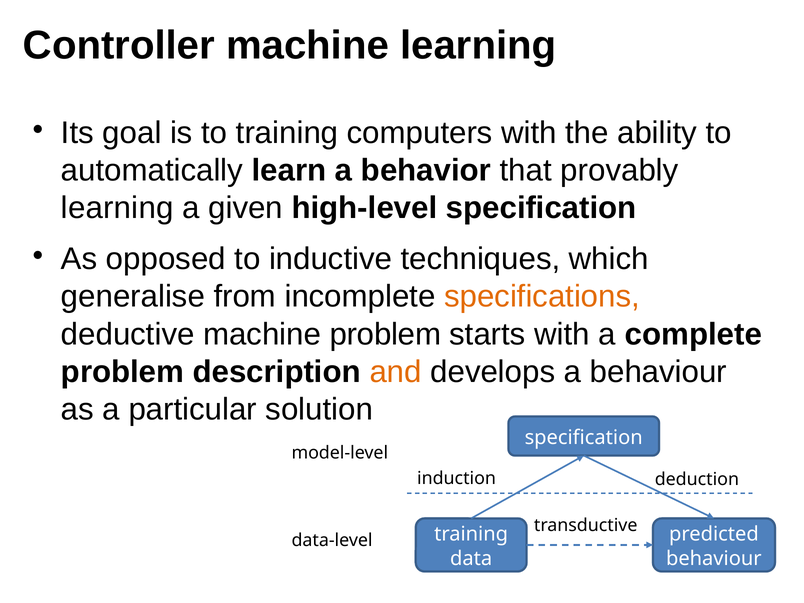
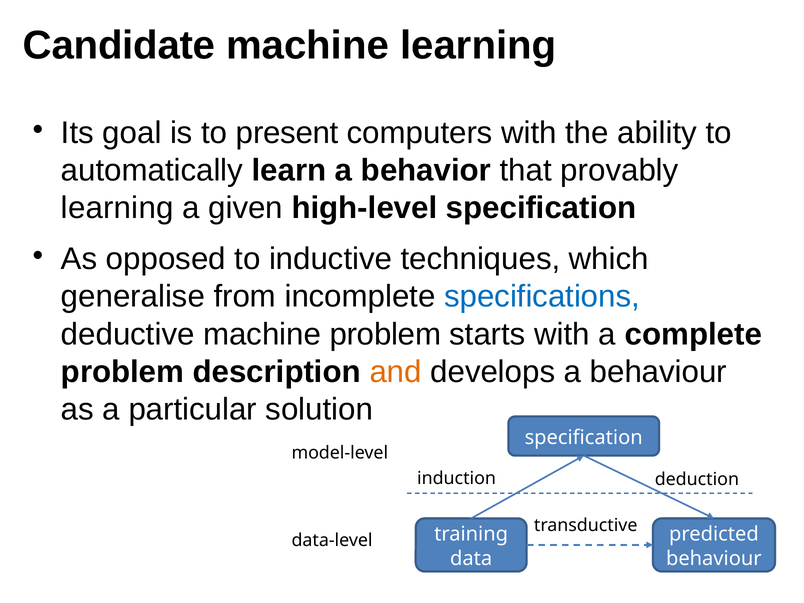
Controller: Controller -> Candidate (119, 45)
to training: training -> present (287, 133)
specifications colour: orange -> blue (542, 297)
